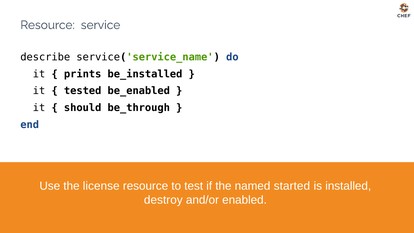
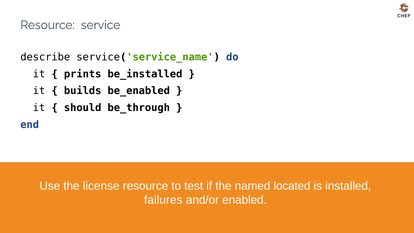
tested: tested -> builds (83, 91)
started: started -> located (292, 186)
destroy: destroy -> failures (163, 200)
